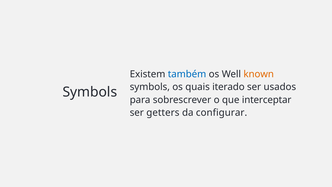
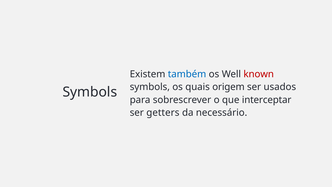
known colour: orange -> red (259, 74)
iterado: iterado -> origem (228, 87)
configurar: configurar -> necessário (222, 112)
